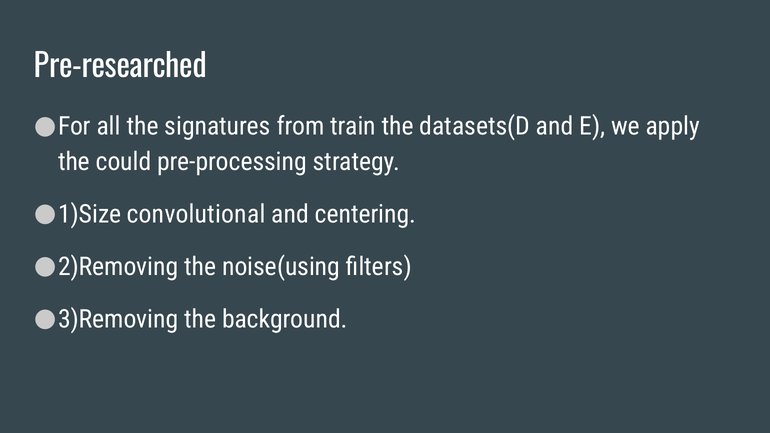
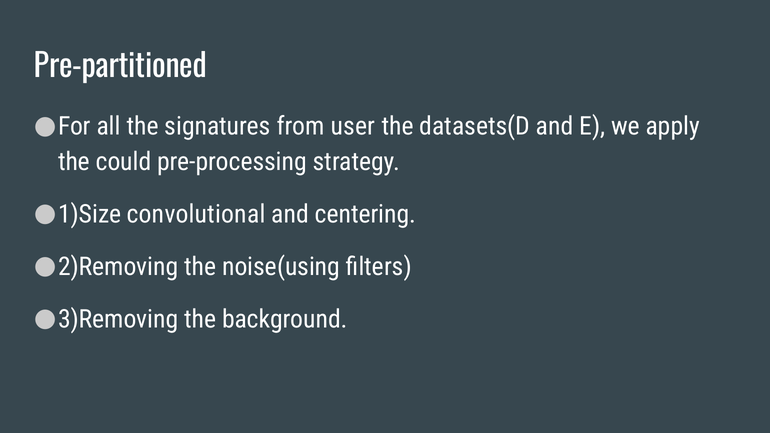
Pre-researched: Pre-researched -> Pre-partitioned (120, 67)
train: train -> user (353, 127)
